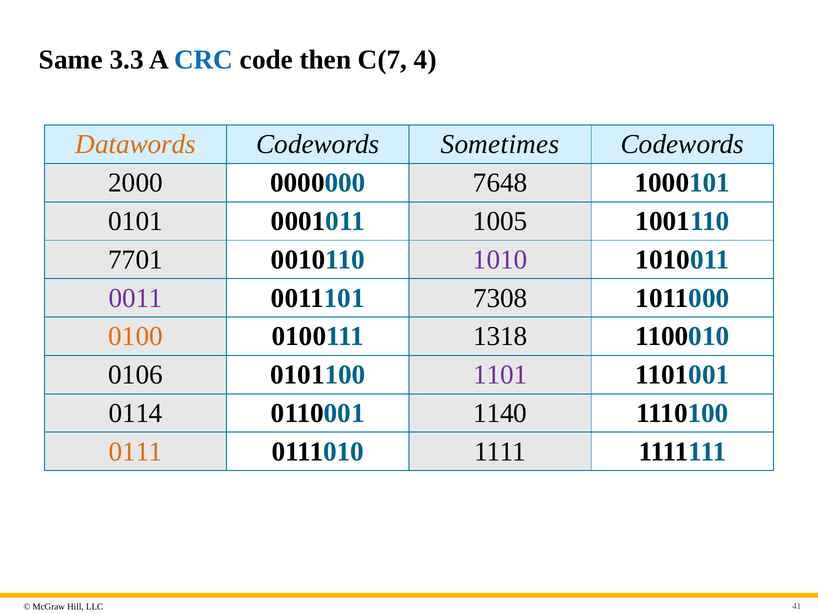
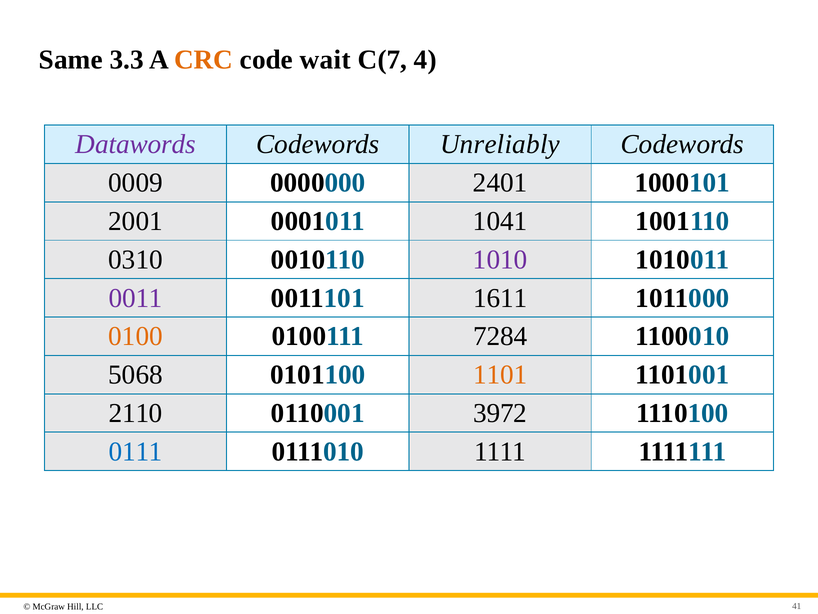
CRC colour: blue -> orange (204, 60)
then: then -> wait (325, 60)
Datawords colour: orange -> purple (136, 144)
Sometimes: Sometimes -> Unreliably (500, 144)
2000: 2000 -> 0009 (136, 183)
7648: 7648 -> 2401 (500, 183)
0101: 0101 -> 2001 (136, 221)
1005: 1005 -> 1041 (500, 221)
7701: 7701 -> 0310 (136, 259)
7308: 7308 -> 1611 (500, 298)
1318: 1318 -> 7284 (500, 336)
0106: 0106 -> 5068 (136, 374)
1101 colour: purple -> orange (500, 374)
0114: 0114 -> 2110 (136, 413)
1140: 1140 -> 3972 (500, 413)
0111 colour: orange -> blue (136, 451)
